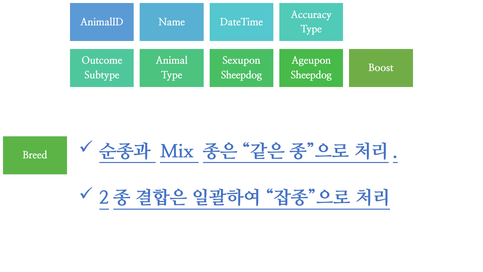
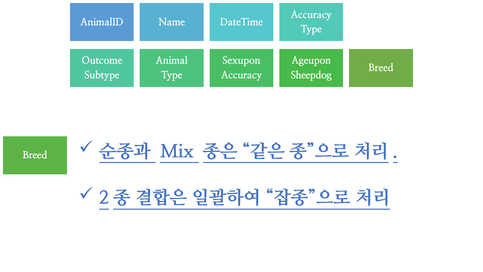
Boost: Boost -> Breed (381, 68)
Sheepdog: Sheepdog -> Accuracy (241, 75)
